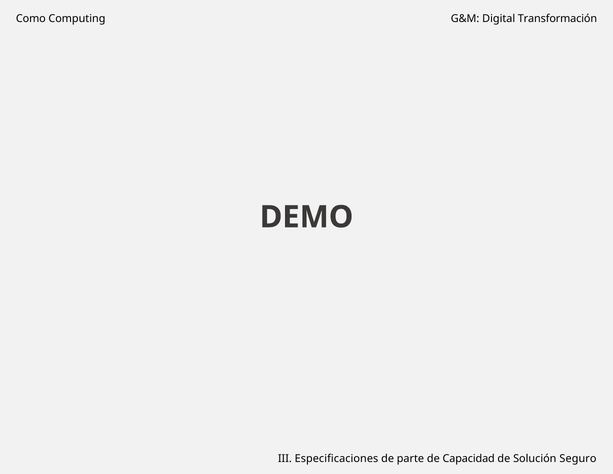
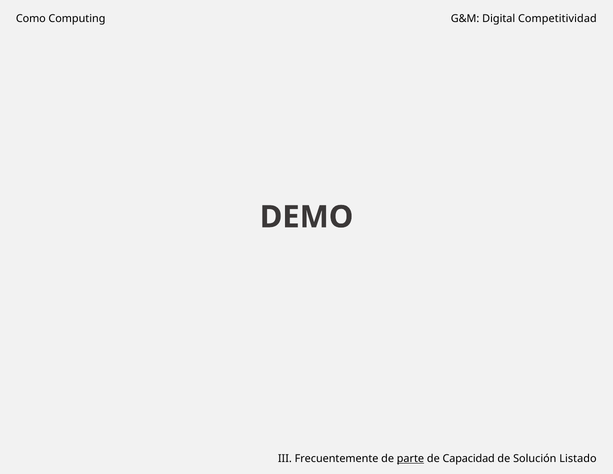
Transformación: Transformación -> Competitividad (557, 19)
Especificaciones: Especificaciones -> Frecuentemente (337, 458)
parte underline: none -> present (410, 458)
Seguro: Seguro -> Listado (578, 458)
